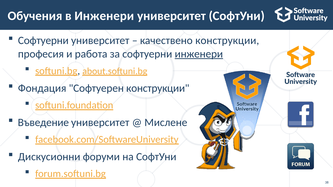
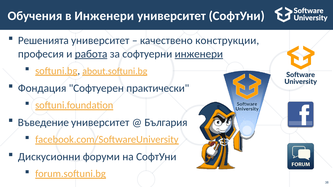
Софтуерни: Софтуерни -> Решенията (43, 41)
работа underline: none -> present (91, 54)
Софтуерен конструкции: конструкции -> практически (158, 88)
Мислене: Мислене -> България (166, 123)
